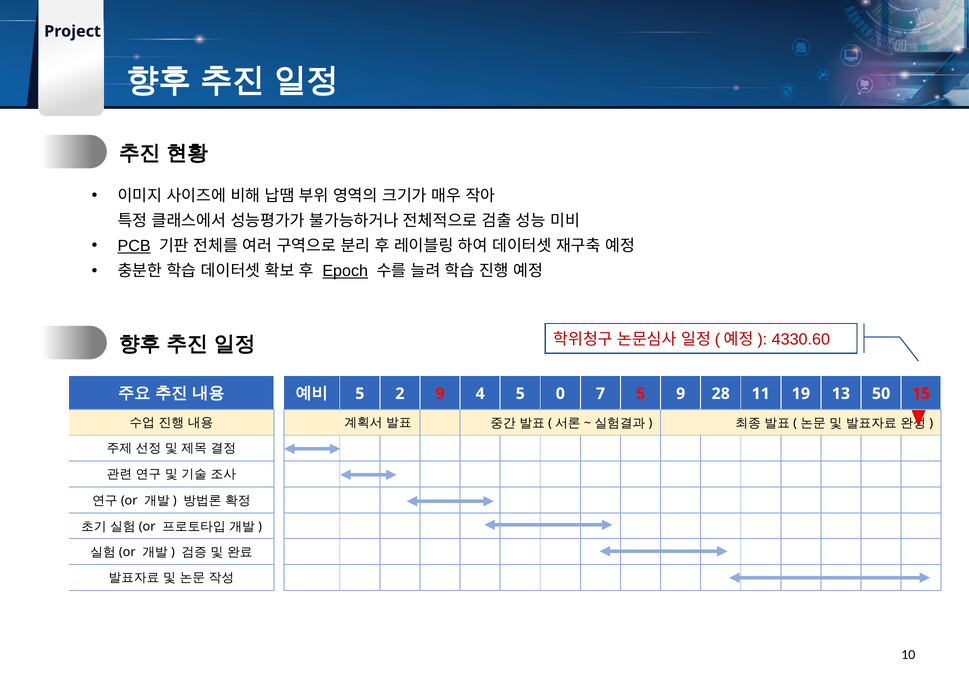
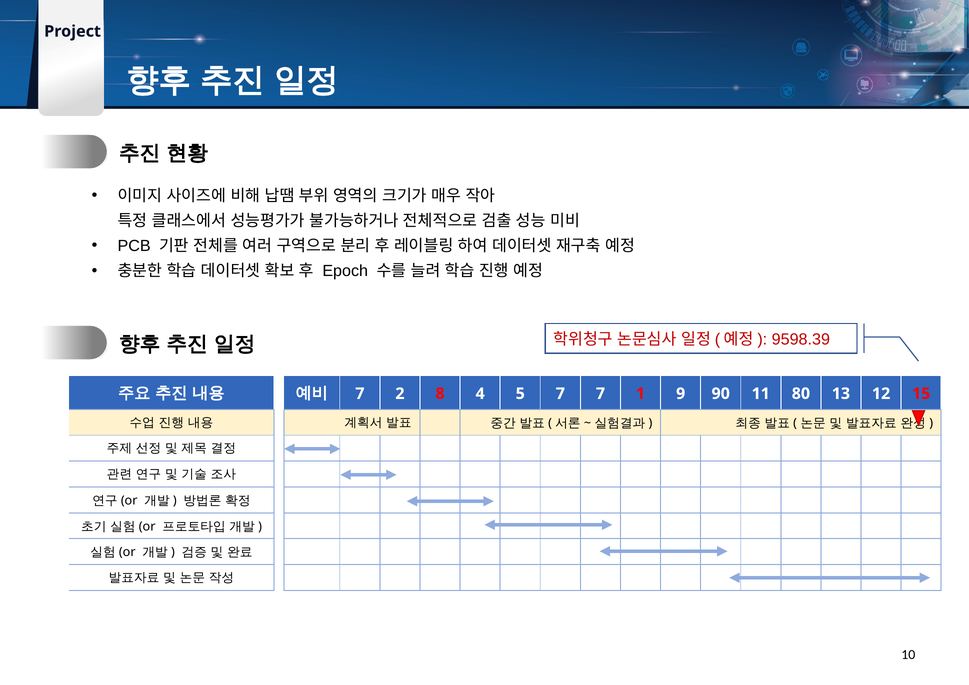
PCB underline: present -> none (134, 246)
Epoch underline: present -> none (345, 271)
4330.60: 4330.60 -> 9598.39 (801, 340)
5: 5 -> 7 (360, 394)
2 9: 9 -> 8 (440, 394)
5 0: 0 -> 7 (560, 394)
7 5: 5 -> 1 (641, 394)
28: 28 -> 90 (721, 394)
19: 19 -> 80 (801, 394)
50: 50 -> 12 (881, 394)
